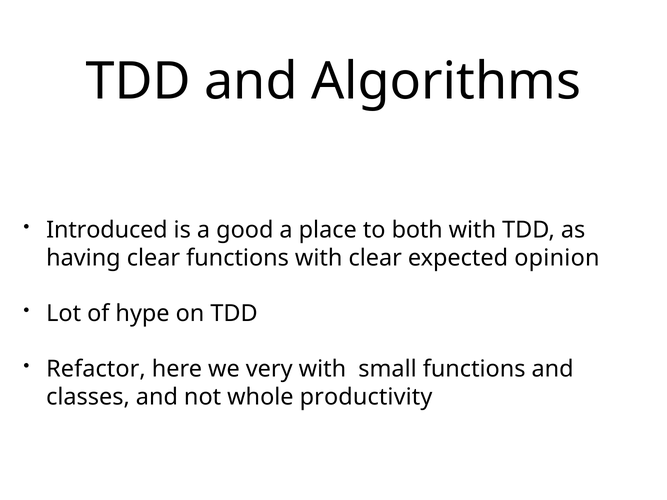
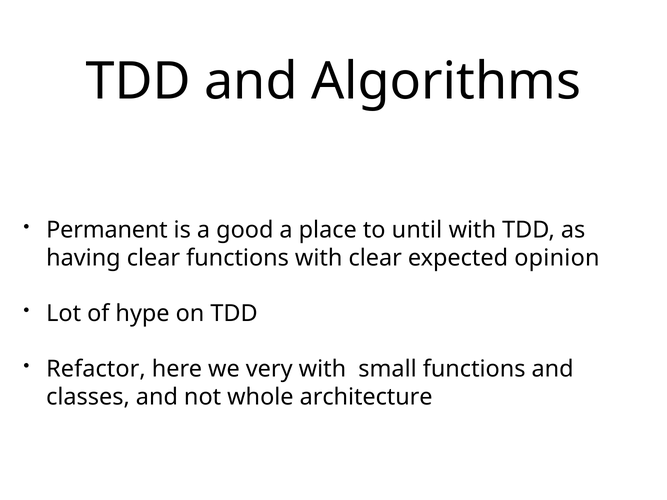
Introduced: Introduced -> Permanent (107, 230)
both: both -> until (417, 230)
productivity: productivity -> architecture (366, 397)
